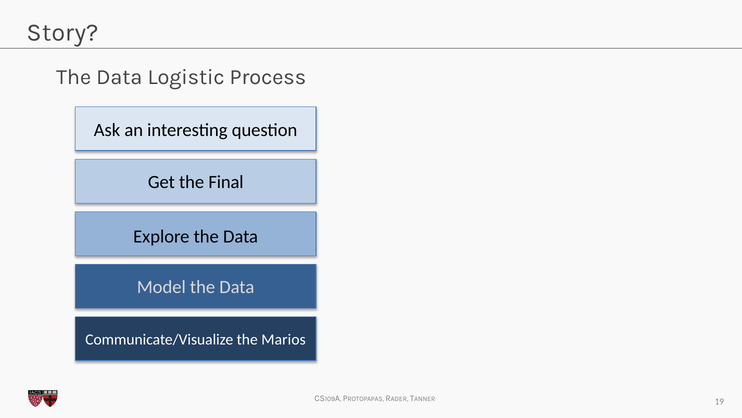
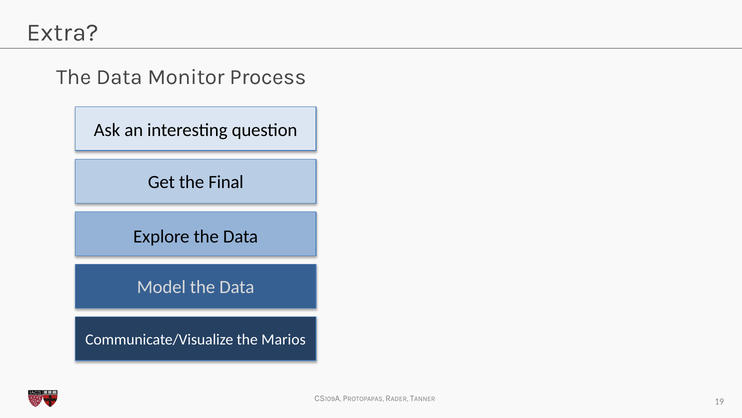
Story: Story -> Extra (63, 32)
Logistic: Logistic -> Monitor (186, 77)
